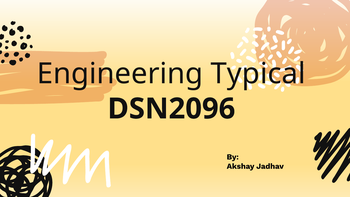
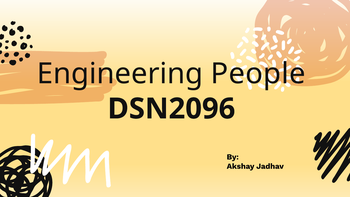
Typical: Typical -> People (258, 74)
